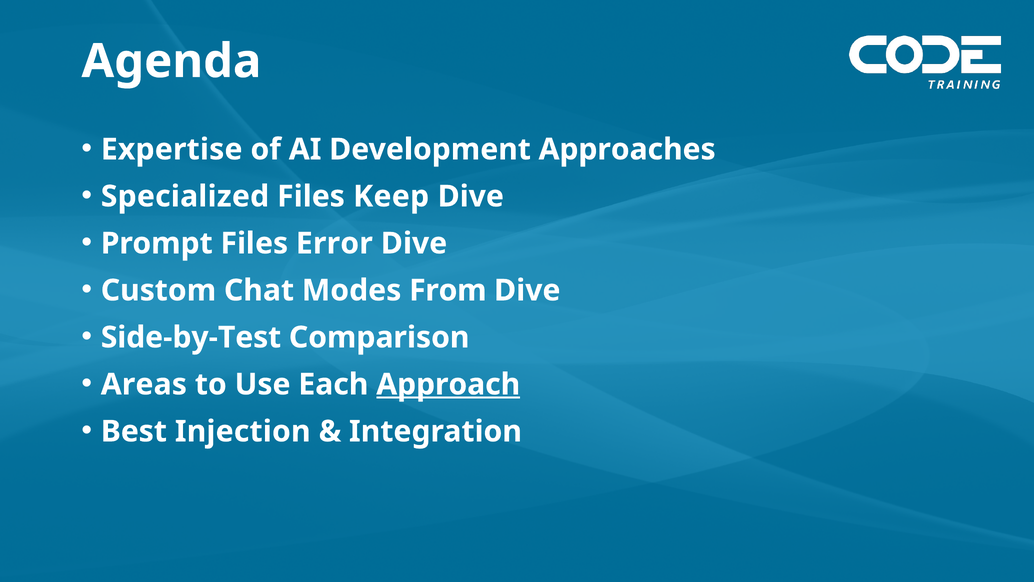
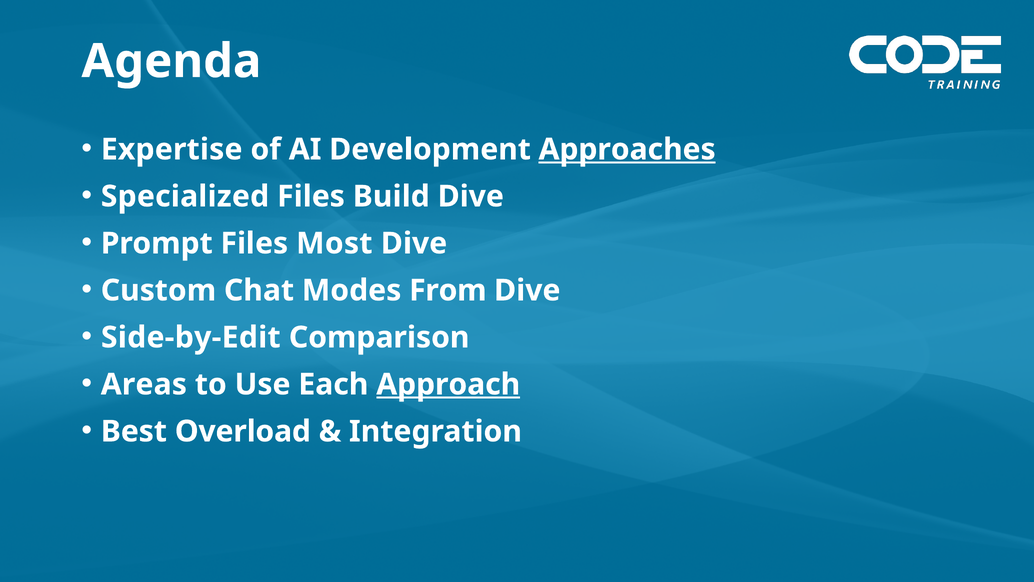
Approaches underline: none -> present (627, 149)
Keep: Keep -> Build (391, 196)
Error: Error -> Most (334, 243)
Side-by-Test: Side-by-Test -> Side-by-Edit (191, 337)
Injection: Injection -> Overload (243, 431)
